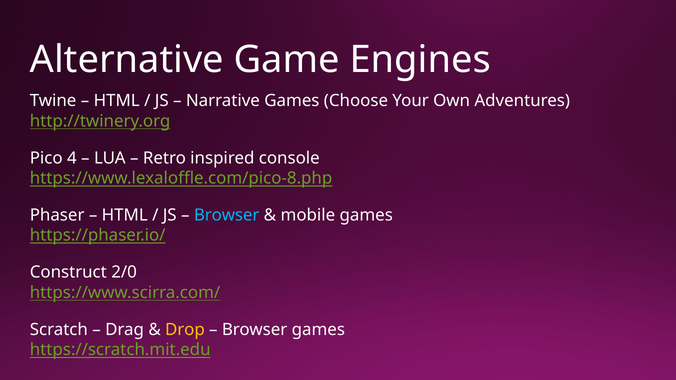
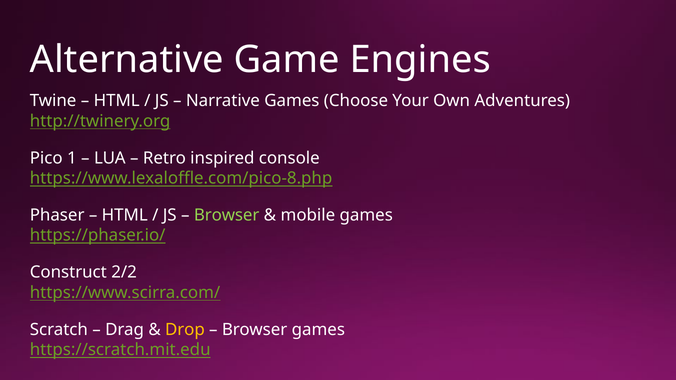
4: 4 -> 1 (72, 158)
Browser colour: light blue -> light green (227, 215)
2/0: 2/0 -> 2/2 (124, 273)
